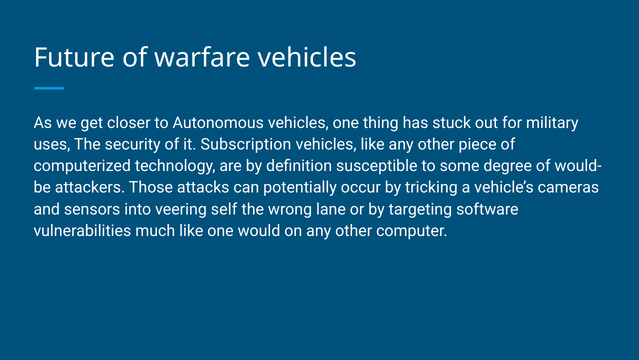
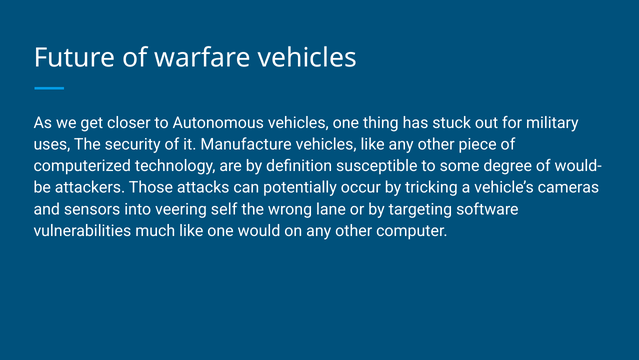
Subscription: Subscription -> Manufacture (246, 144)
